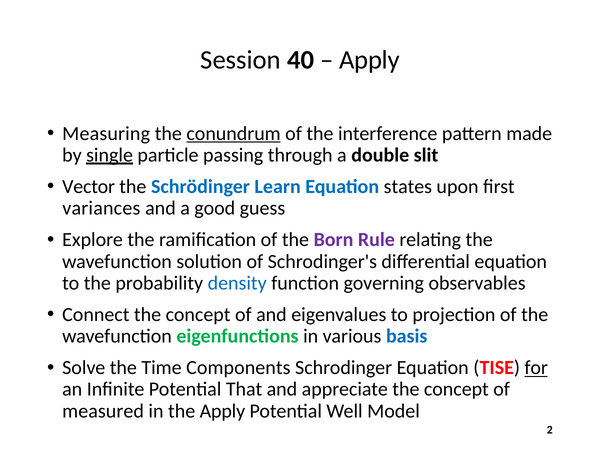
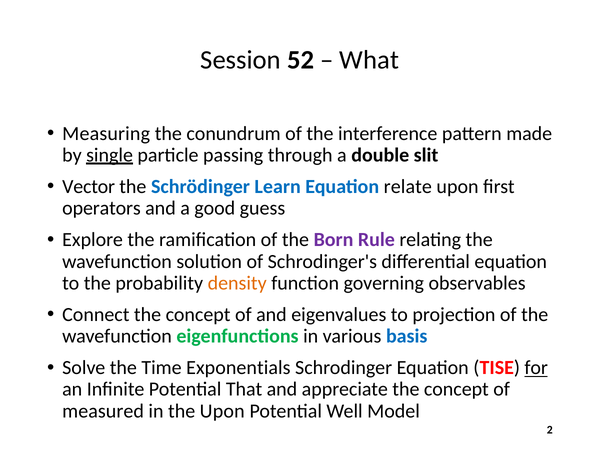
40: 40 -> 52 (301, 60)
Apply: Apply -> What (369, 60)
conundrum underline: present -> none (234, 133)
states: states -> relate (408, 187)
variances: variances -> operators (101, 208)
density colour: blue -> orange (237, 283)
Components: Components -> Exponentials (238, 368)
the Apply: Apply -> Upon (222, 411)
